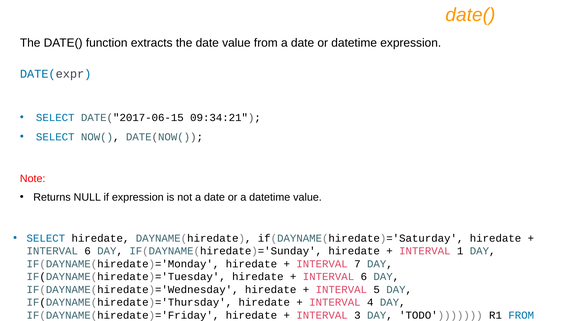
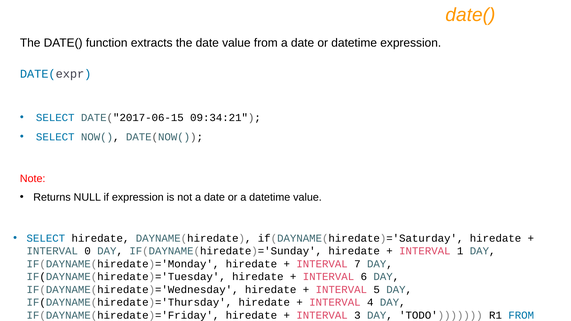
6: 6 -> 0 (88, 251)
